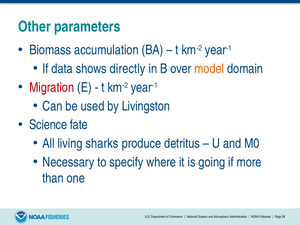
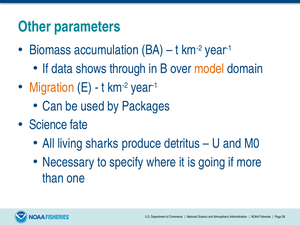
directly: directly -> through (128, 69)
Migration colour: red -> orange (52, 87)
Livingston: Livingston -> Packages (146, 106)
